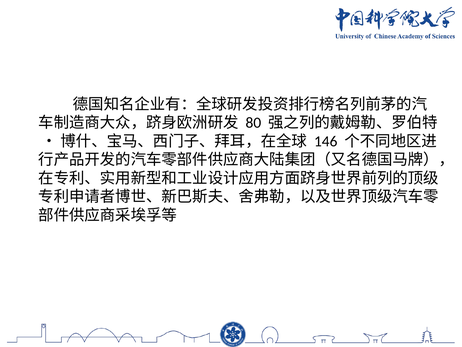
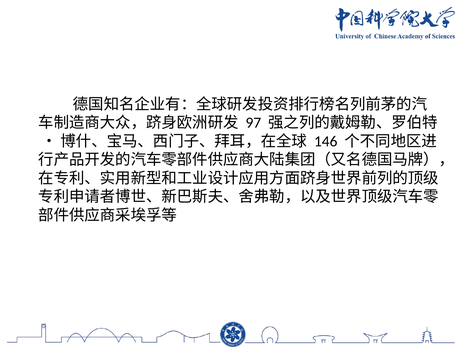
80: 80 -> 97 (253, 123)
